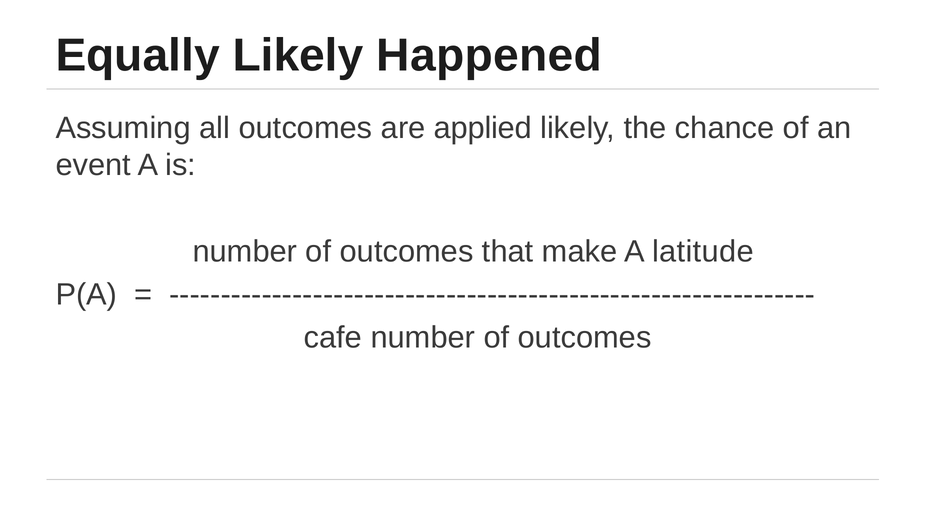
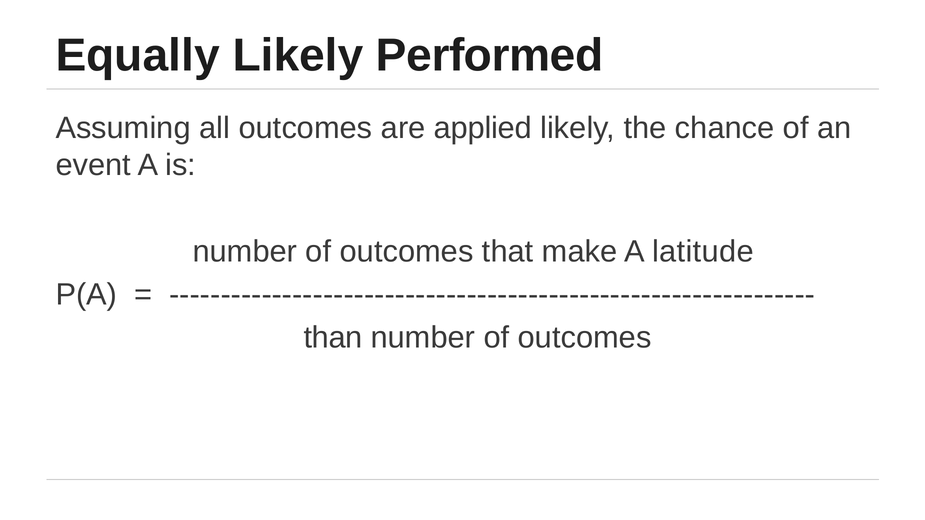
Happened: Happened -> Performed (490, 55)
cafe: cafe -> than (333, 338)
